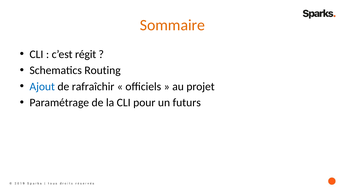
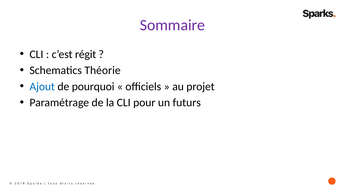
Sommaire colour: orange -> purple (172, 25)
Routing: Routing -> Théorie (103, 70)
rafraîchir: rafraîchir -> pourquoi (93, 86)
